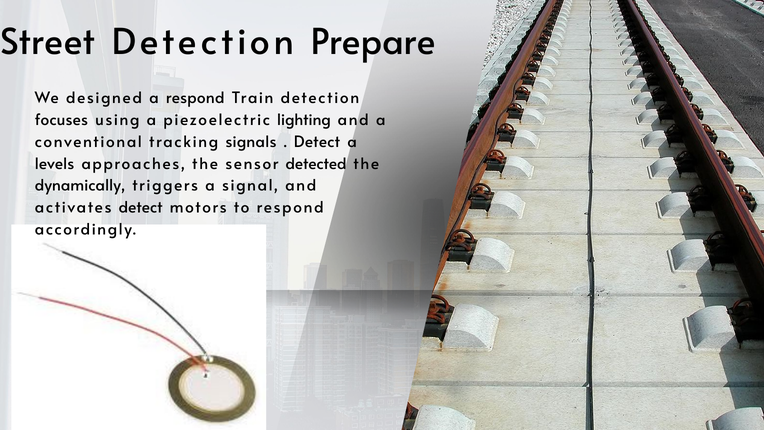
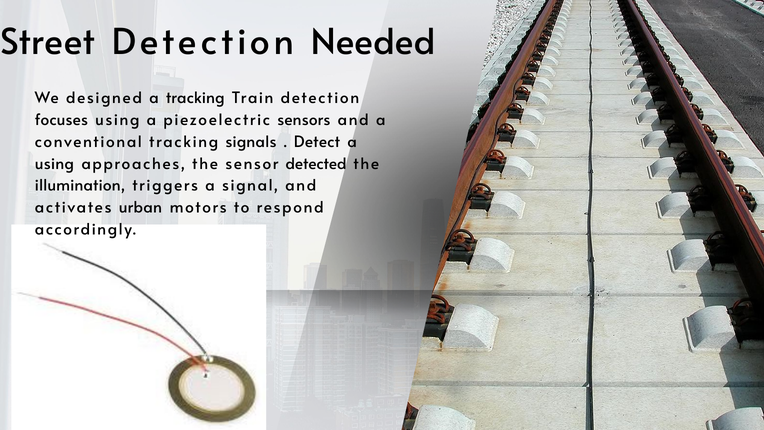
Prepare: Prepare -> Needed (373, 43)
a respond: respond -> tracking (195, 98)
lighting: lighting -> sensors (304, 120)
levels: levels -> using (54, 164)
dynamically: dynamically -> illumination (80, 186)
activates detect: detect -> urban (140, 208)
